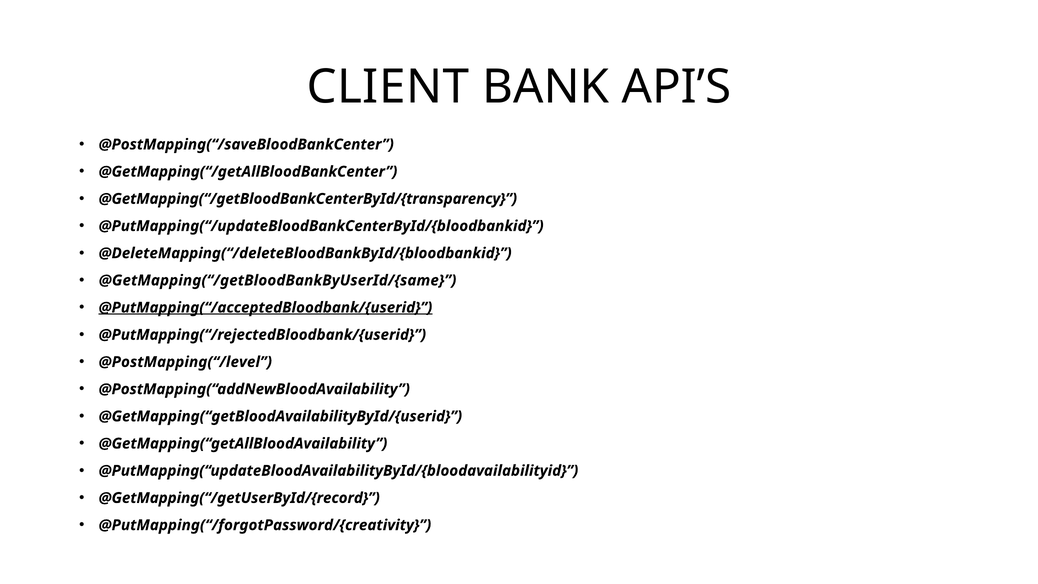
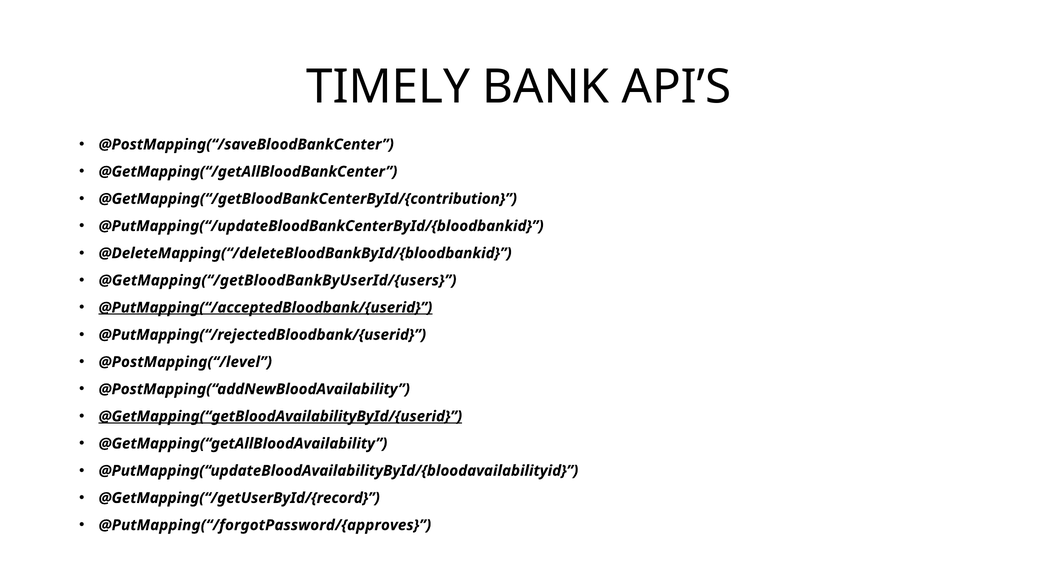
CLIENT: CLIENT -> TIMELY (388, 87)
@GetMapping(“/getBloodBankCenterById/{transparency: @GetMapping(“/getBloodBankCenterById/{transparency -> @GetMapping(“/getBloodBankCenterById/{contribution (308, 199)
@GetMapping(“/getBloodBankByUserId/{same: @GetMapping(“/getBloodBankByUserId/{same -> @GetMapping(“/getBloodBankByUserId/{users (278, 280)
@GetMapping(“getBloodAvailabilityById/{userid underline: none -> present (280, 416)
@PutMapping(“/forgotPassword/{creativity: @PutMapping(“/forgotPassword/{creativity -> @PutMapping(“/forgotPassword/{approves (265, 525)
